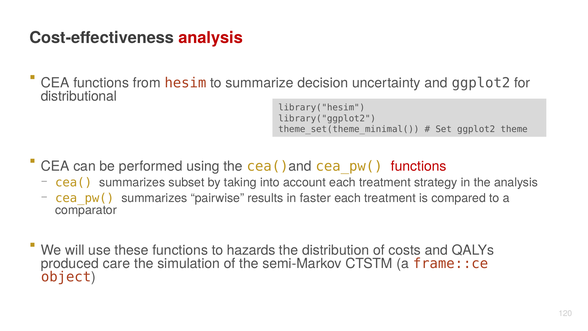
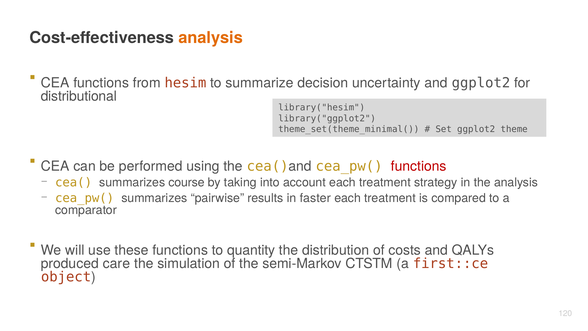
analysis colour: red -> orange (211, 38)
subset: subset -> course (187, 182)
hazards: hazards -> quantity (251, 250)
frame::ce: frame::ce -> first::ce (450, 263)
